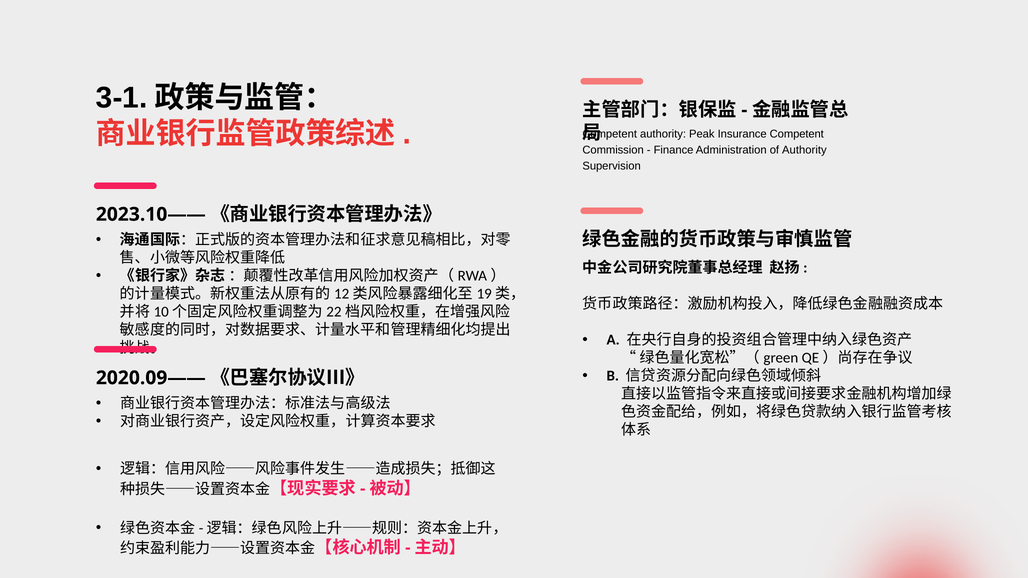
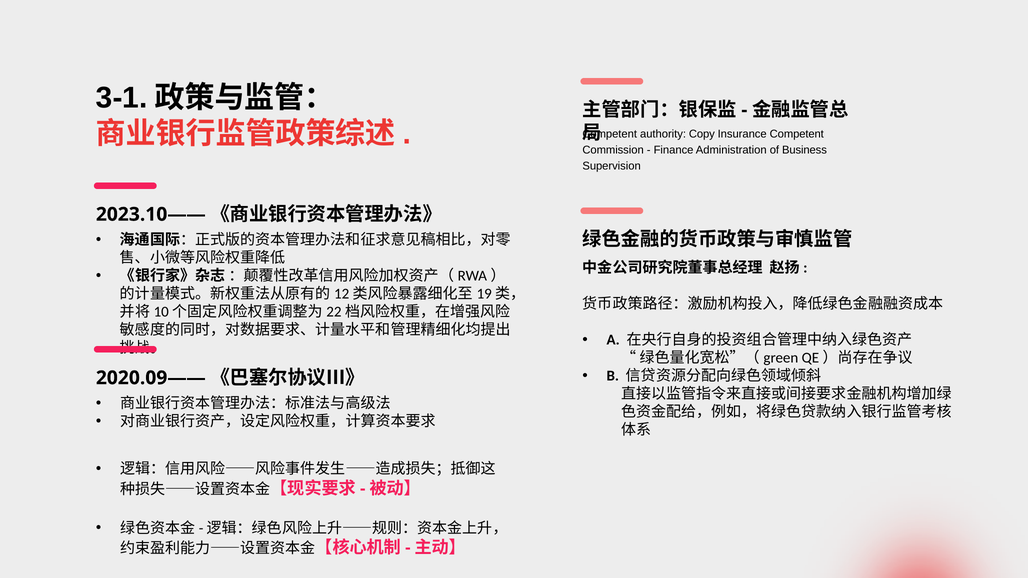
Peak: Peak -> Copy (702, 134)
of Authority: Authority -> Business (804, 150)
